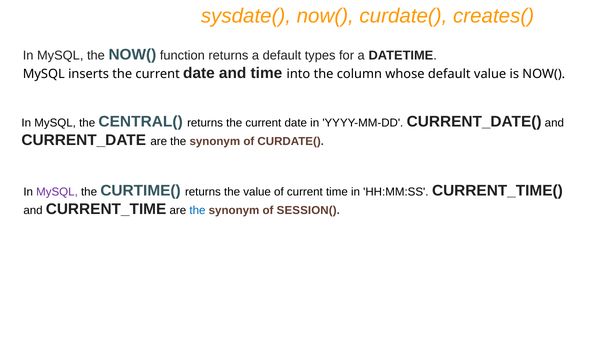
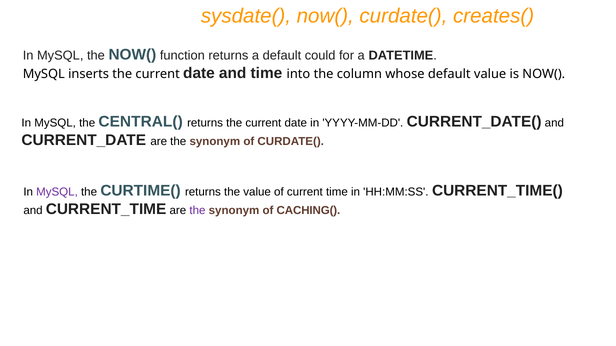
types: types -> could (320, 55)
the colour: blue -> purple (197, 211)
SESSION(: SESSION( -> CACHING( (308, 211)
